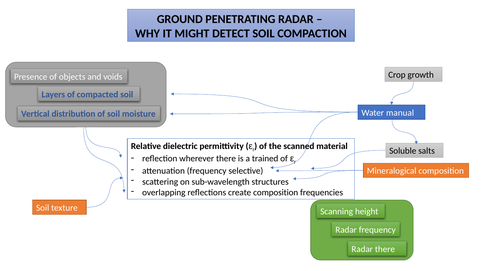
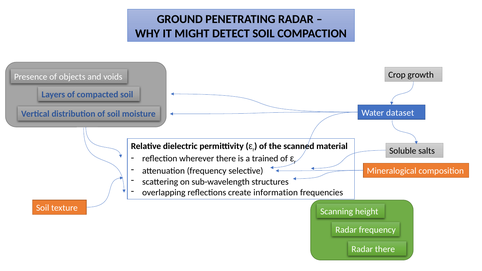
manual: manual -> dataset (400, 113)
create composition: composition -> information (276, 193)
